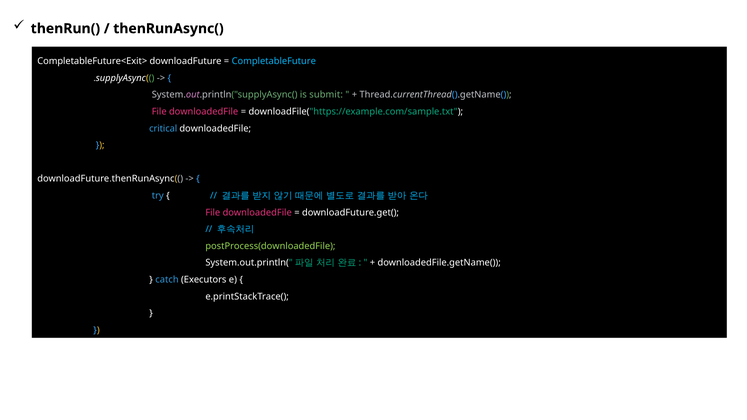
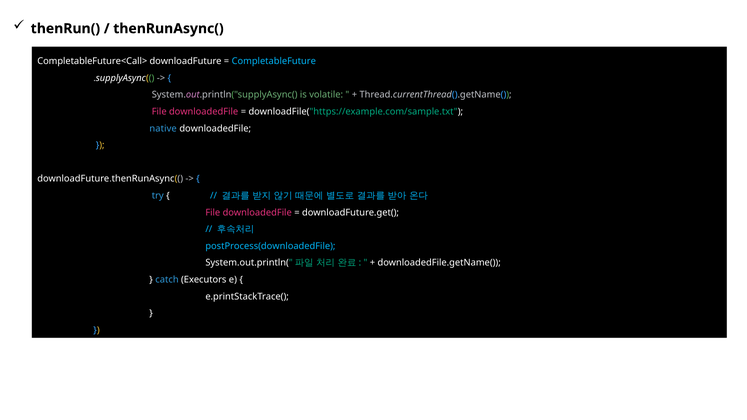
CompletableFuture<Exit>: CompletableFuture<Exit> -> CompletableFuture<Call> (92, 61)
submit: submit -> volatile (326, 95)
critical: critical -> native (163, 129)
postProcess(downloadedFile colour: light green -> light blue (270, 246)
